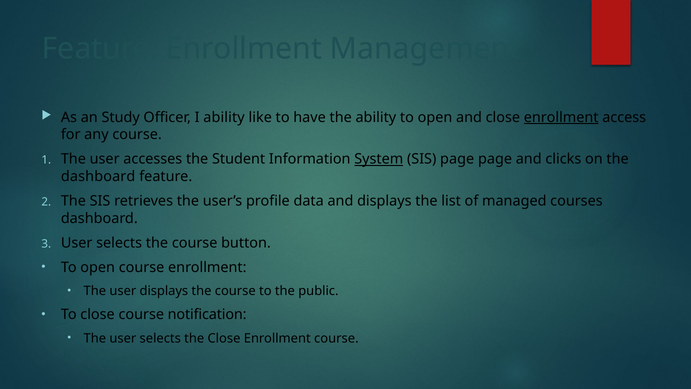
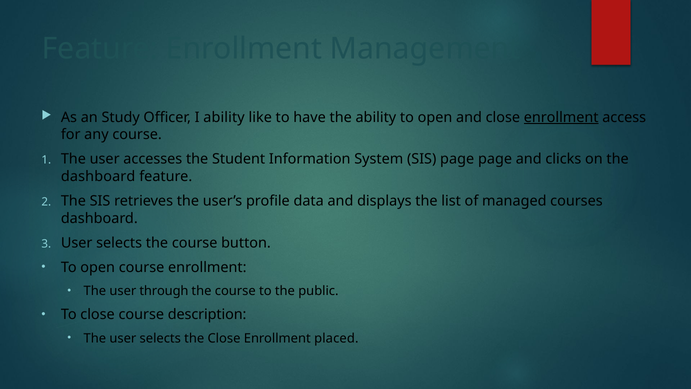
System underline: present -> none (379, 159)
user displays: displays -> through (164, 291)
notification: notification -> description (207, 314)
Enrollment course: course -> placed (336, 338)
